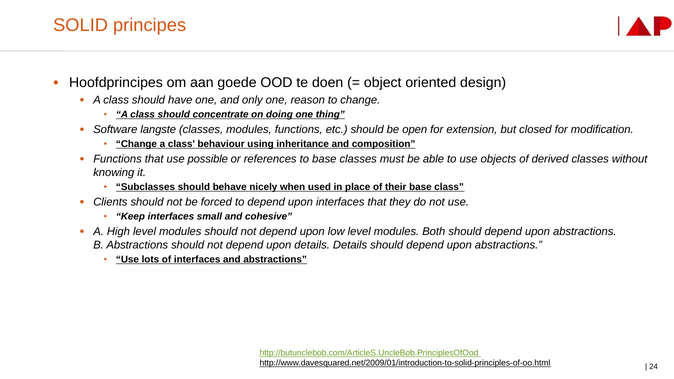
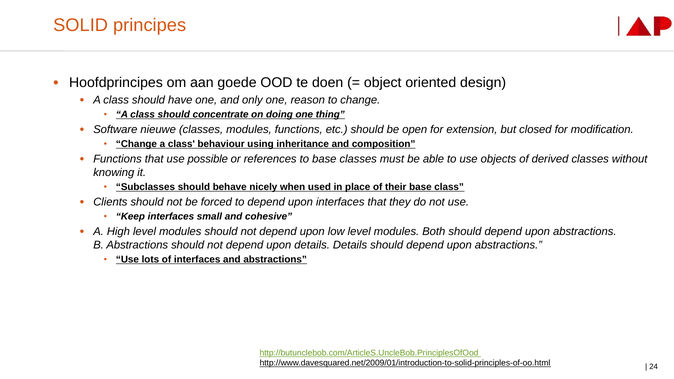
langste: langste -> nieuwe (158, 130)
